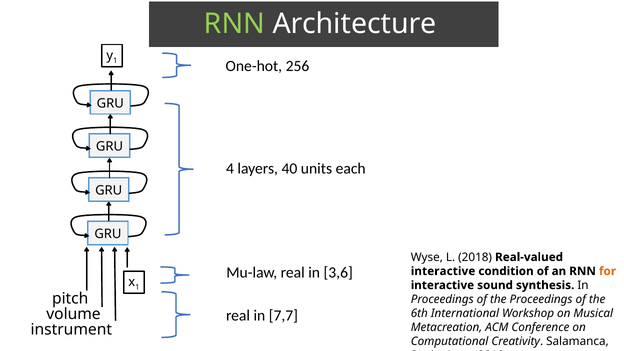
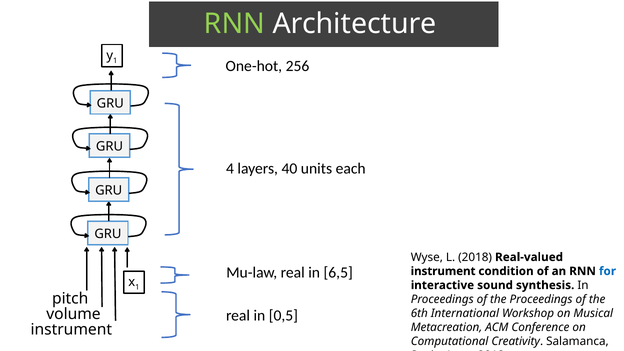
3,6: 3,6 -> 6,5 (338, 273)
interactive: interactive -> instrument (443, 271)
for colour: orange -> blue (607, 271)
7,7: 7,7 -> 0,5 (283, 316)
